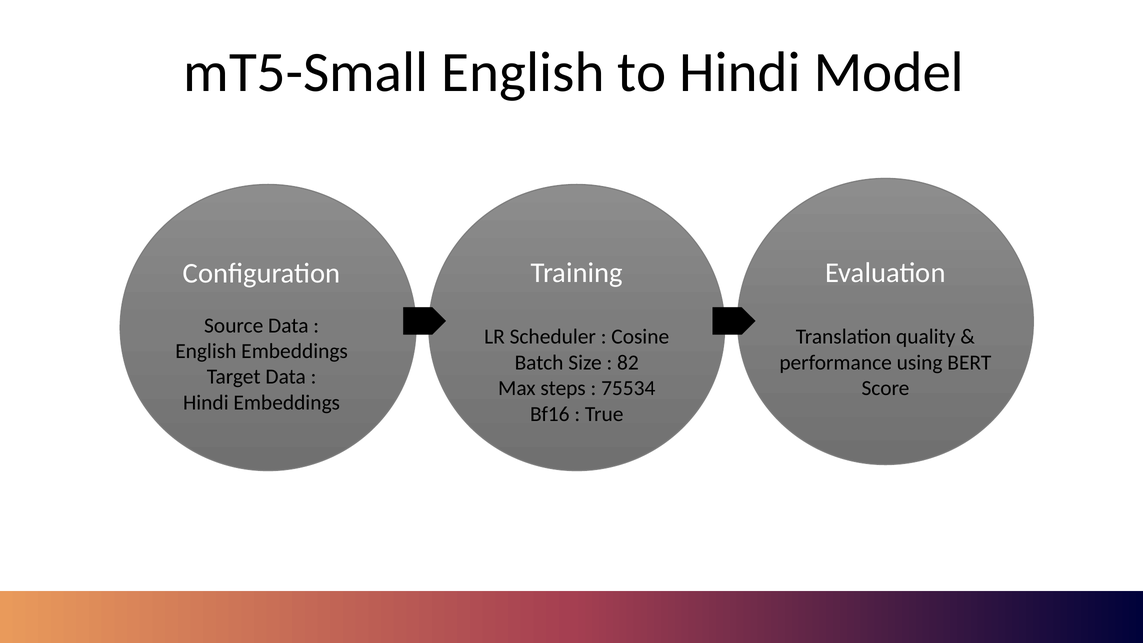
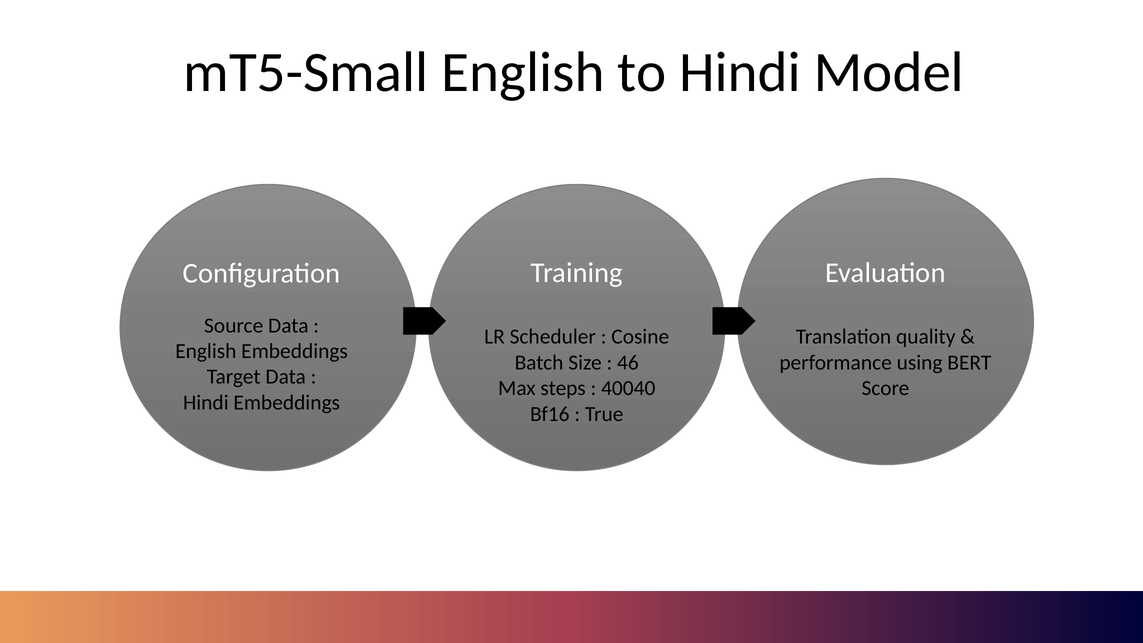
82: 82 -> 46 (628, 363)
75534: 75534 -> 40040 (628, 388)
